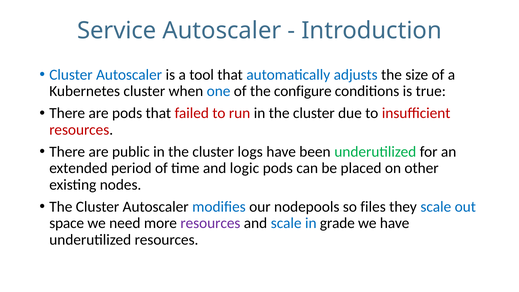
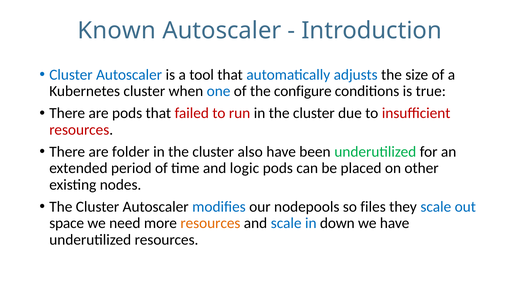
Service: Service -> Known (117, 31)
public: public -> folder (131, 152)
logs: logs -> also (250, 152)
resources colour: purple -> orange (210, 223)
grade: grade -> down (337, 223)
